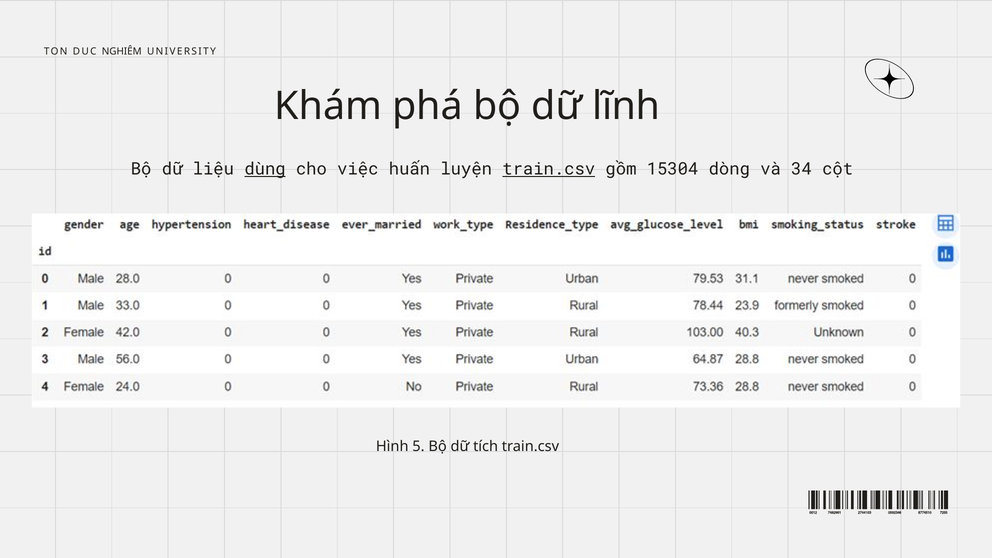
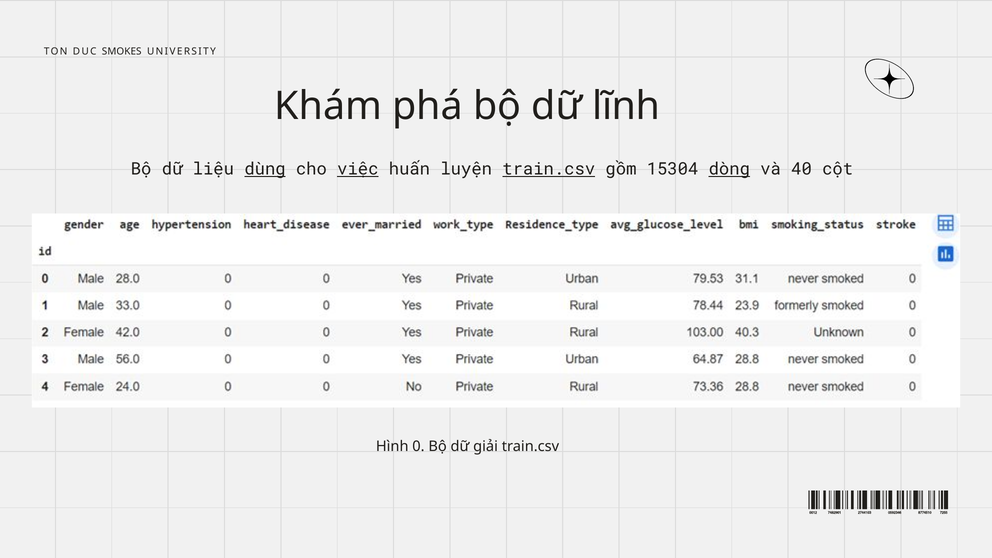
NGHIÊM: NGHIÊM -> SMOKES (122, 51)
việc underline: none -> present (358, 169)
dòng underline: none -> present (729, 169)
34: 34 -> 40 (802, 169)
5: 5 -> 0 (418, 446)
tích: tích -> giải (486, 446)
